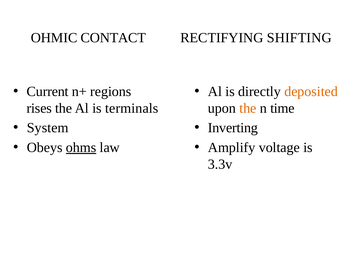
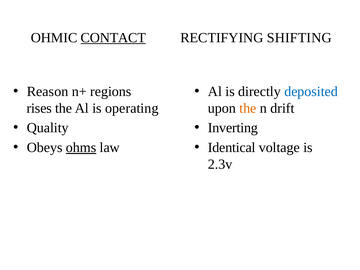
CONTACT underline: none -> present (113, 38)
Current: Current -> Reason (48, 91)
deposited colour: orange -> blue (311, 91)
terminals: terminals -> operating (132, 108)
time: time -> drift (282, 108)
System: System -> Quality (48, 128)
Amplify: Amplify -> Identical (232, 147)
3.3v: 3.3v -> 2.3v (220, 164)
